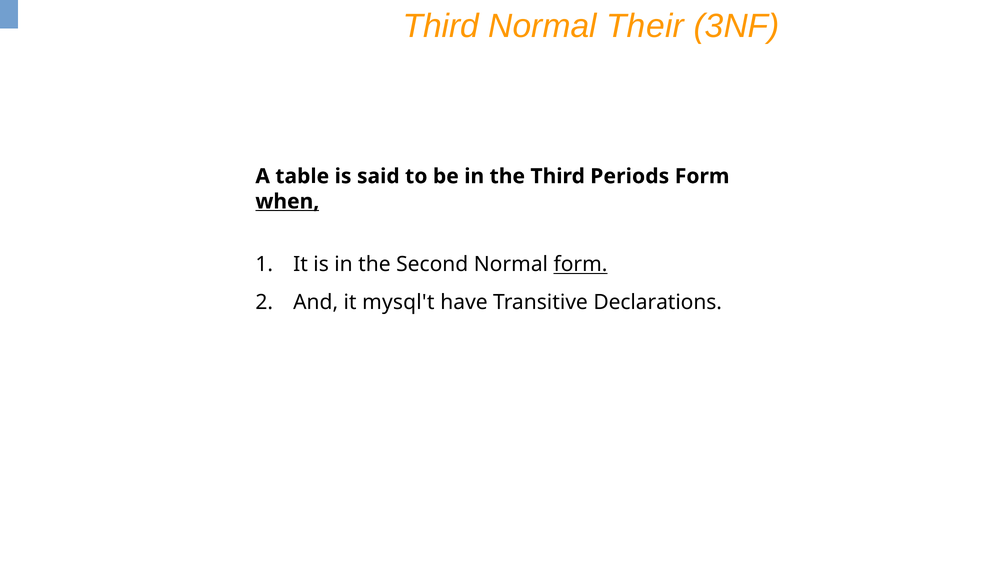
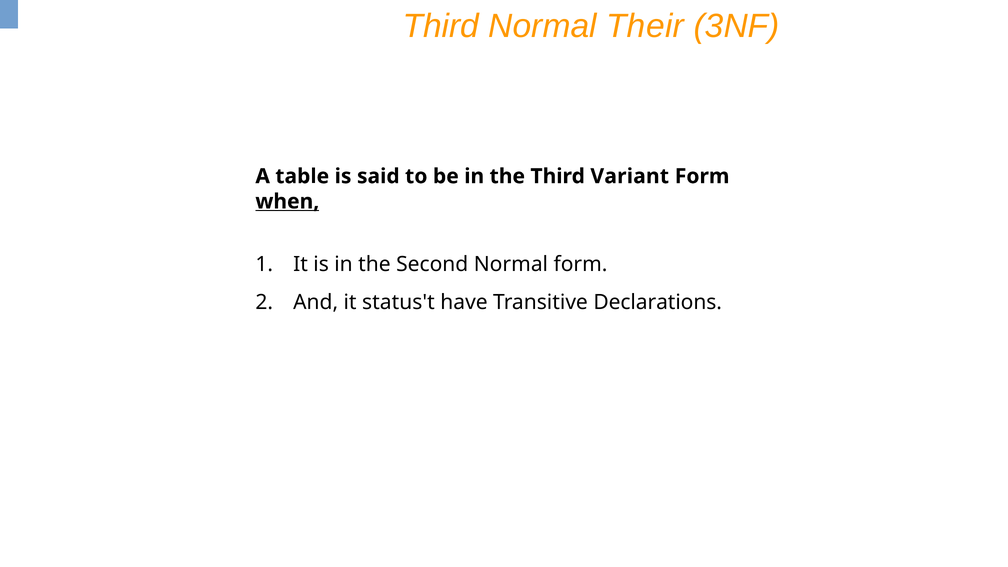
Periods: Periods -> Variant (630, 176)
form underline: present -> none (581, 265)
mysql't: mysql't -> status't (398, 302)
